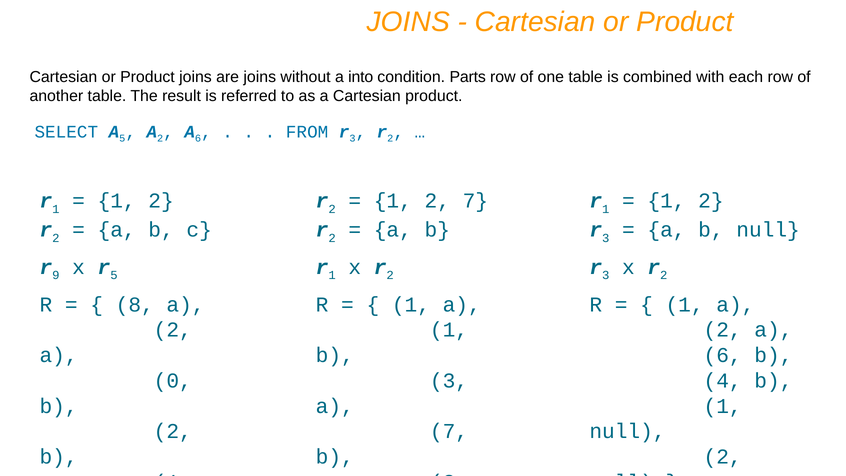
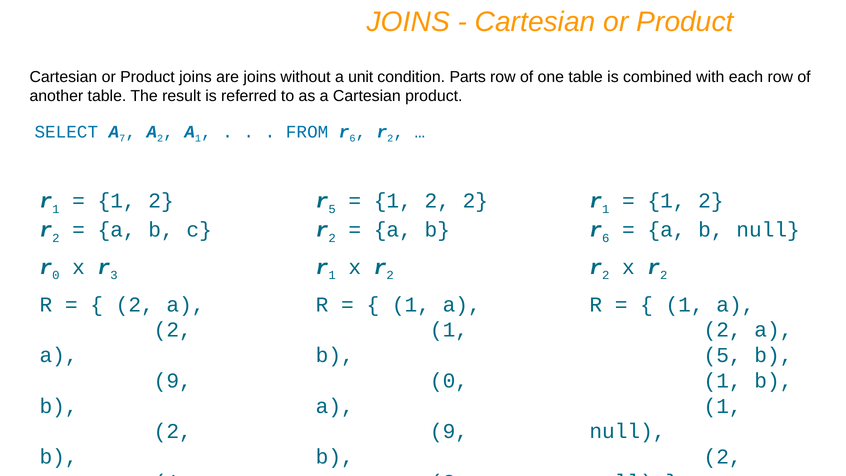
into: into -> unit (361, 77)
A 5: 5 -> 7 (122, 139)
6: 6 -> 1 (198, 139)
FROM r 3: 3 -> 6 (352, 139)
2: 2 -> 5 (332, 209)
2 7: 7 -> 2 (475, 201)
3: 3 -> 6 (606, 238)
r 9: 9 -> 0 (56, 275)
r 5: 5 -> 3 (114, 275)
3: 3 -> 2 (606, 275)
8: 8 -> 2 (135, 304)
6: 6 -> 5 (723, 355)
0: 0 -> 9 (173, 381)
3: 3 -> 0 (449, 381)
4: 4 -> 1 (723, 381)
7: 7 -> 9 (449, 431)
